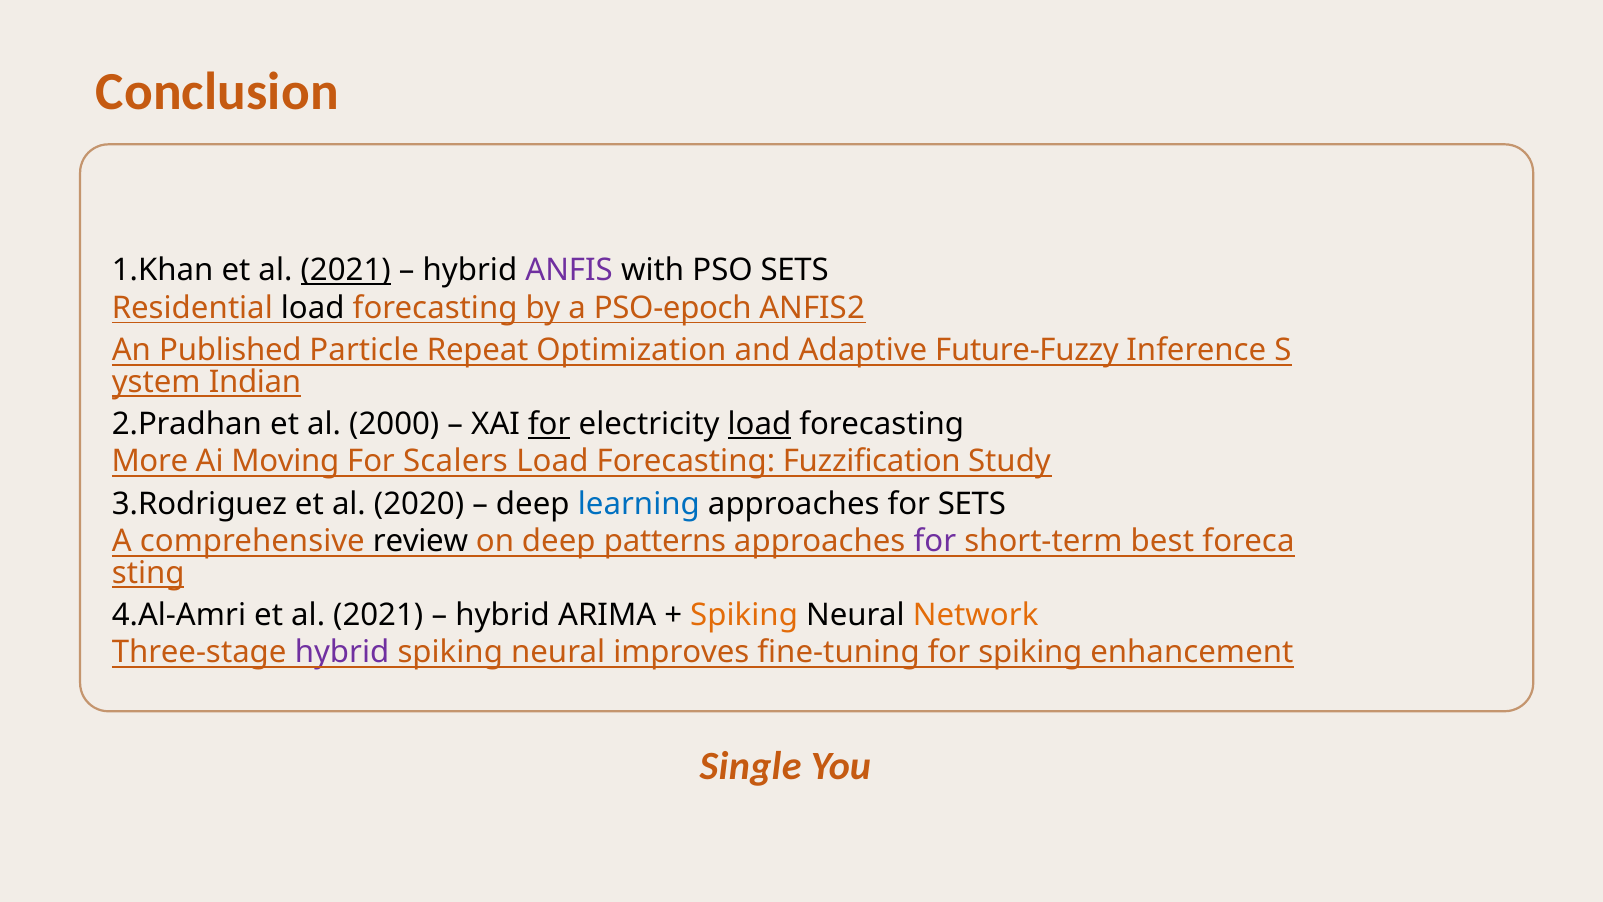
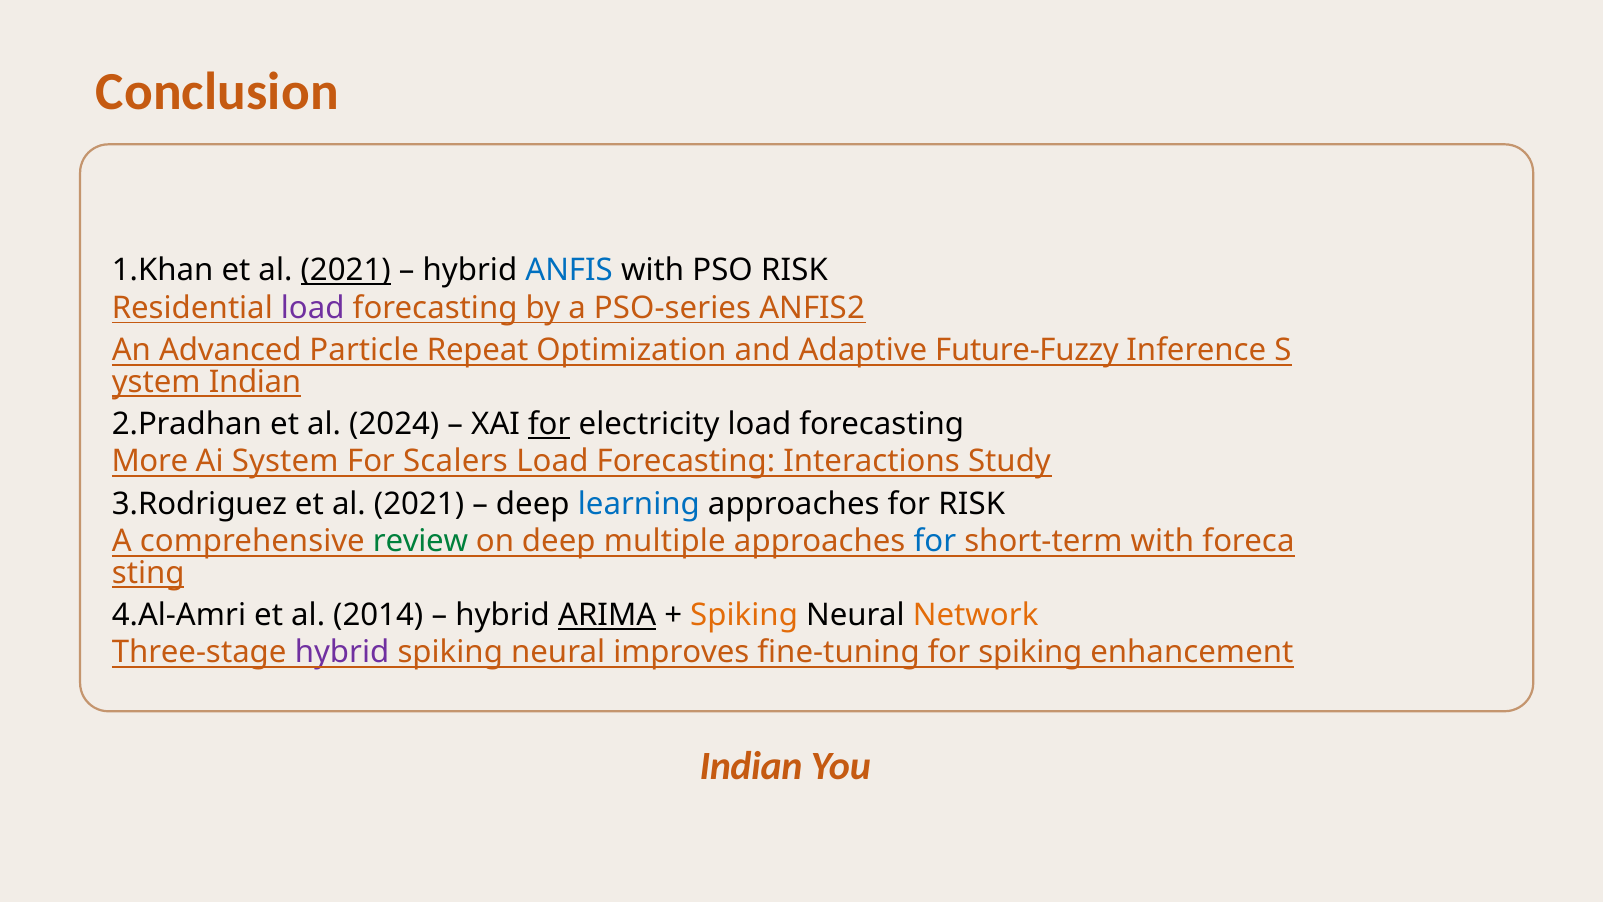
ANFIS colour: purple -> blue (569, 271)
PSO SETS: SETS -> RISK (794, 271)
load colour: black -> purple (313, 308)
PSO-epoch: PSO-epoch -> PSO-series (673, 308)
Published: Published -> Advanced (230, 350)
2000: 2000 -> 2024 (394, 424)
load underline: present -> none (759, 424)
Moving: Moving -> System (285, 462)
Fuzzification: Fuzzification -> Interactions (872, 462)
2020: 2020 -> 2021 (419, 504)
for SETS: SETS -> RISK (972, 504)
review colour: black -> green (421, 541)
patterns: patterns -> multiple (665, 541)
for colour: purple -> blue (935, 541)
short-term best: best -> with (1162, 541)
2021: 2021 -> 2014 (378, 615)
ARIMA underline: none -> present (607, 615)
Single: Single -> Indian (751, 767)
